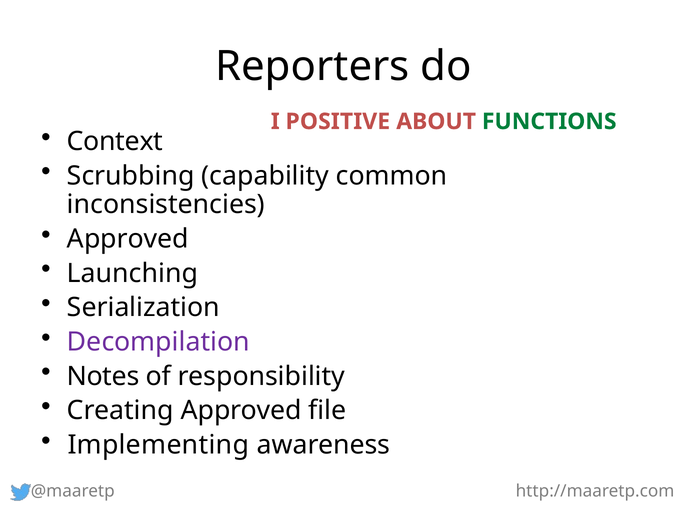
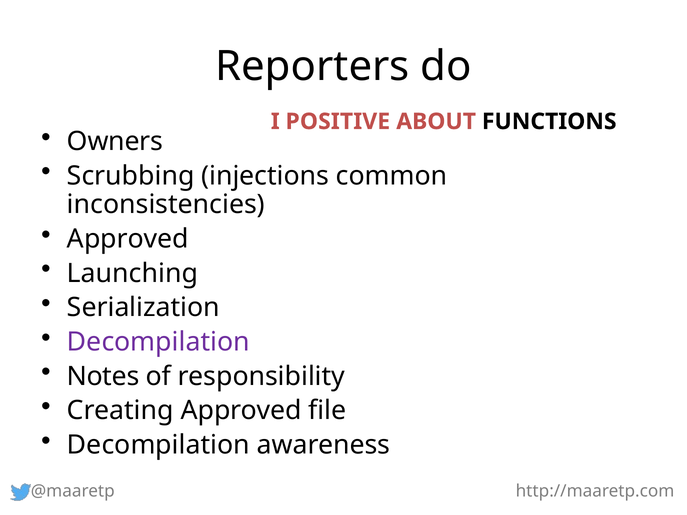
FUNCTIONS colour: green -> black (549, 122)
Context: Context -> Owners (115, 142)
capability: capability -> injections (265, 176)
Implementing: Implementing -> Decompilation (158, 445)
